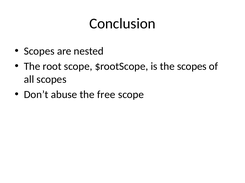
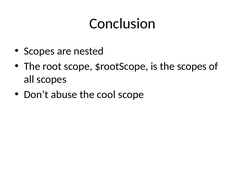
free: free -> cool (106, 95)
